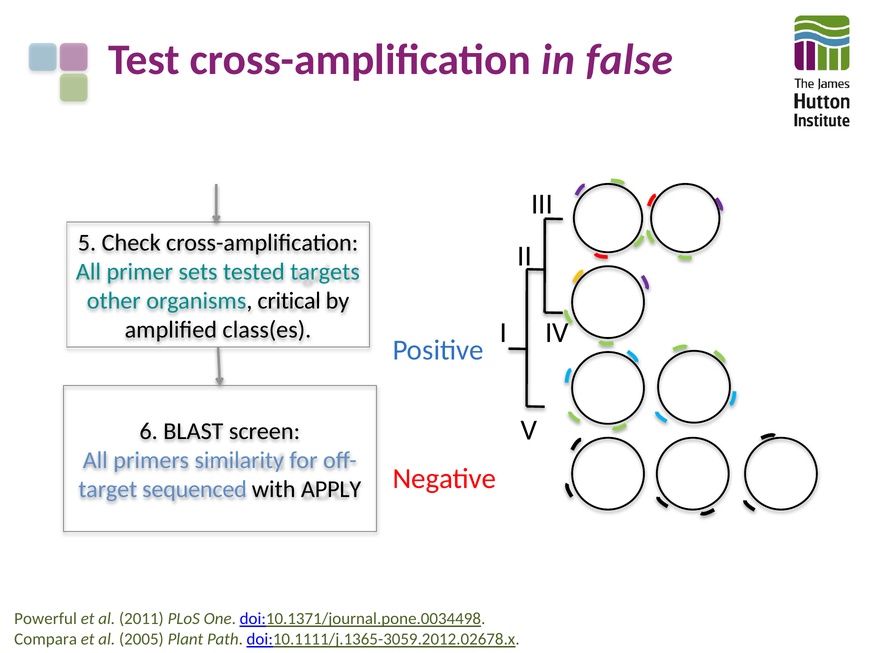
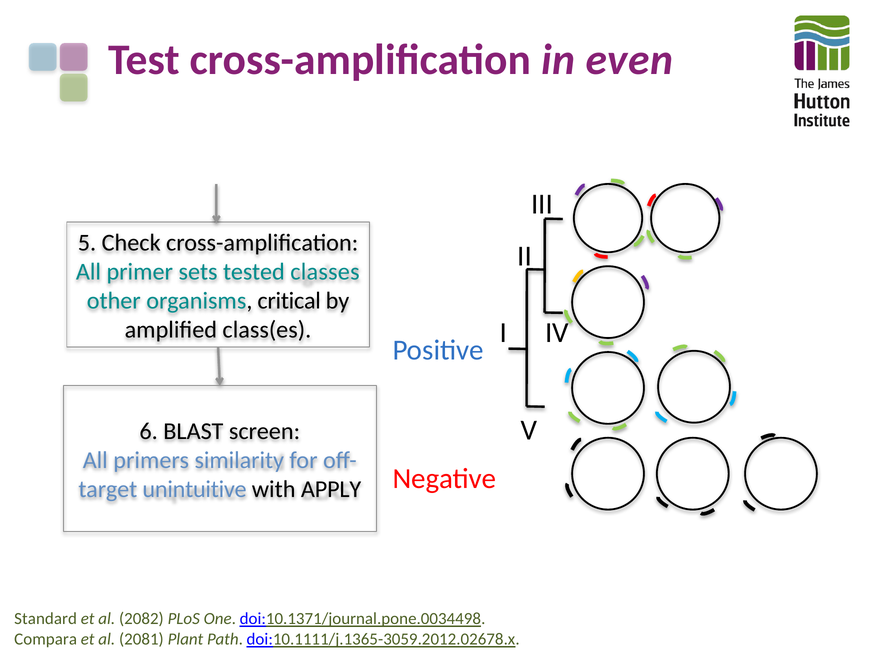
false: false -> even (629, 60)
targets: targets -> classes (325, 272)
sequenced: sequenced -> unintuitive (195, 489)
Powerful: Powerful -> Standard (46, 619)
2011: 2011 -> 2082 (141, 619)
2005: 2005 -> 2081 (141, 640)
